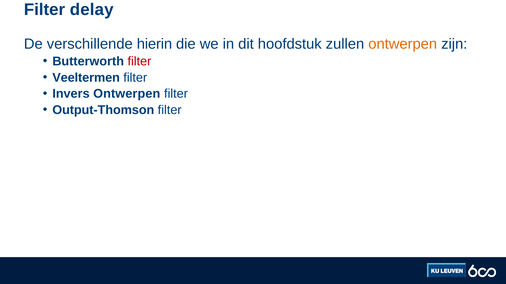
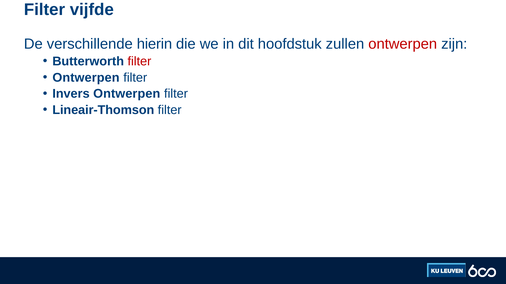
delay: delay -> vijfde (92, 10)
ontwerpen colour: orange -> red (403, 44)
Veeltermen: Veeltermen -> Ontwerpen (86, 78)
Output-Thomson: Output-Thomson -> Lineair-Thomson (103, 110)
